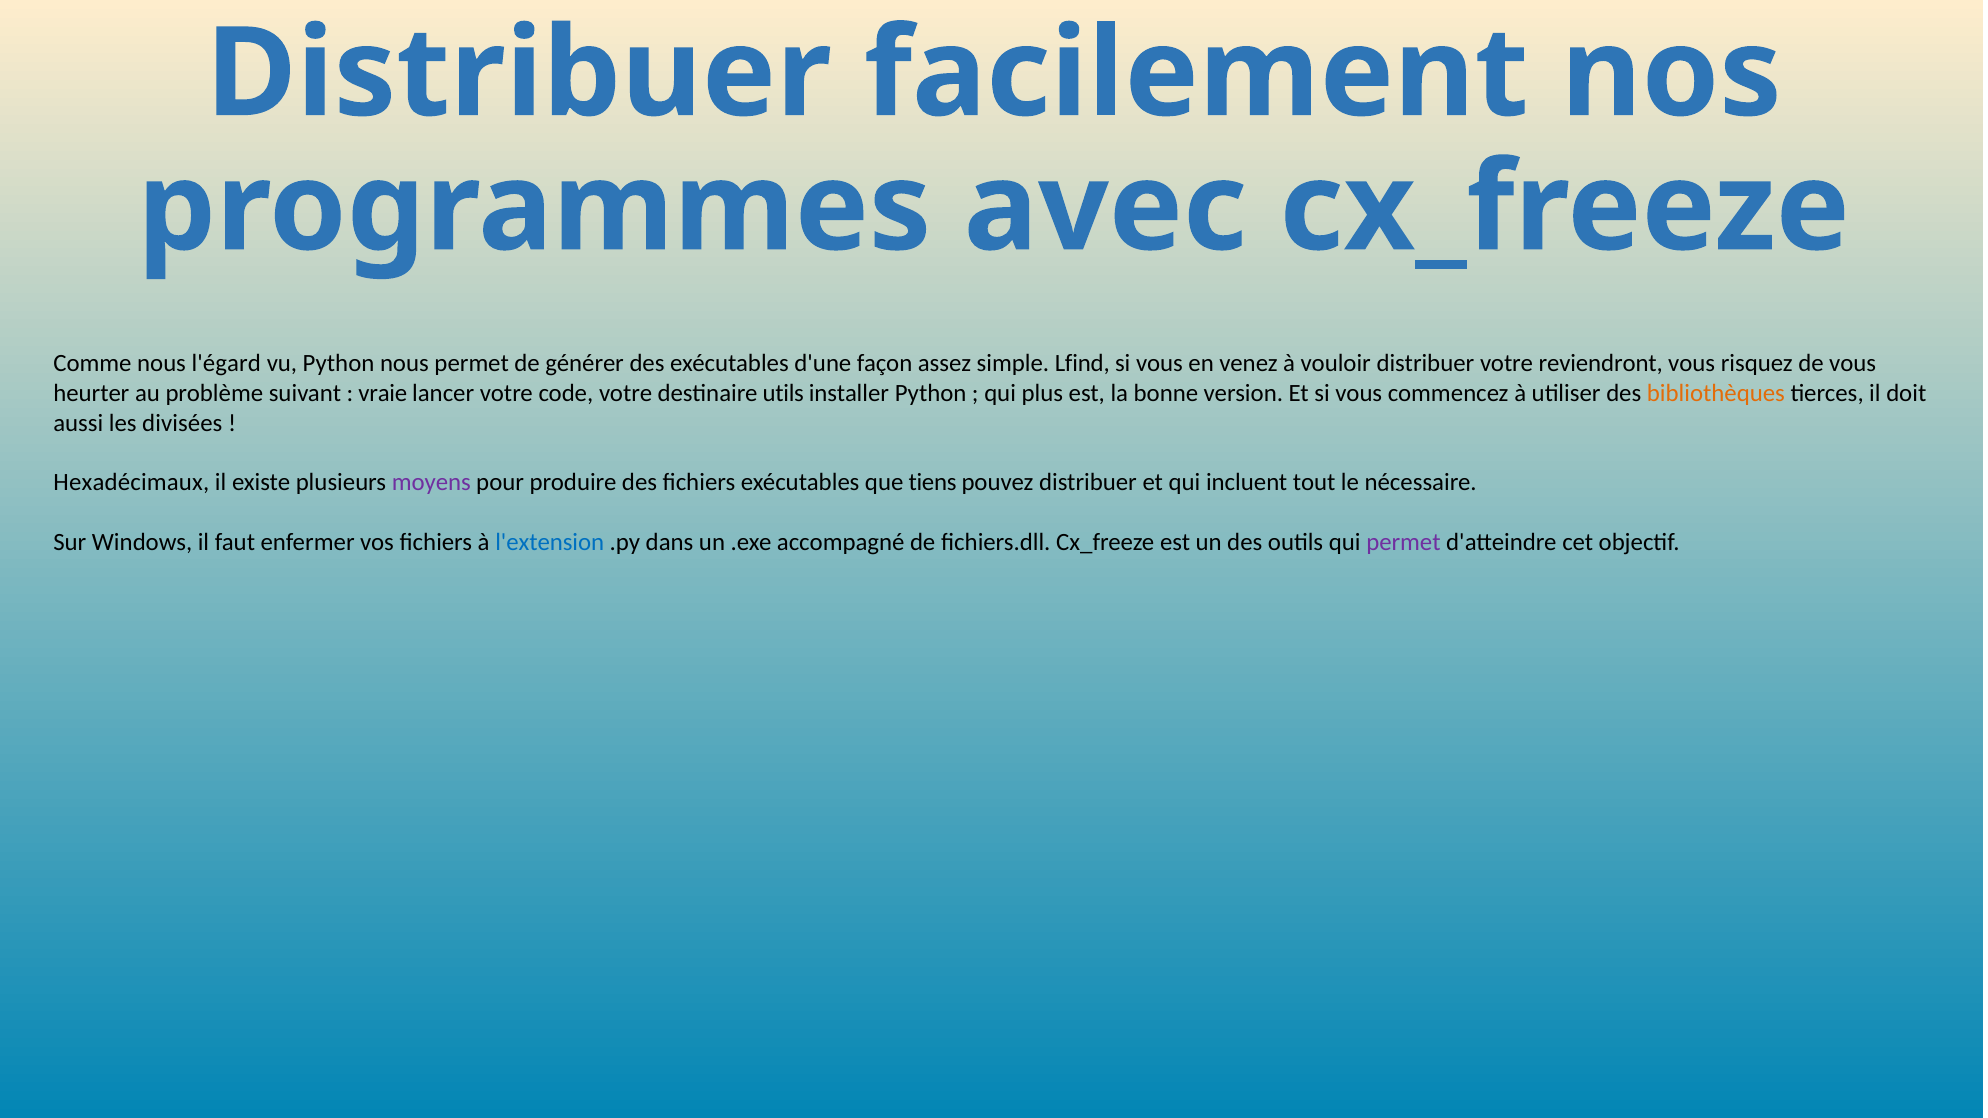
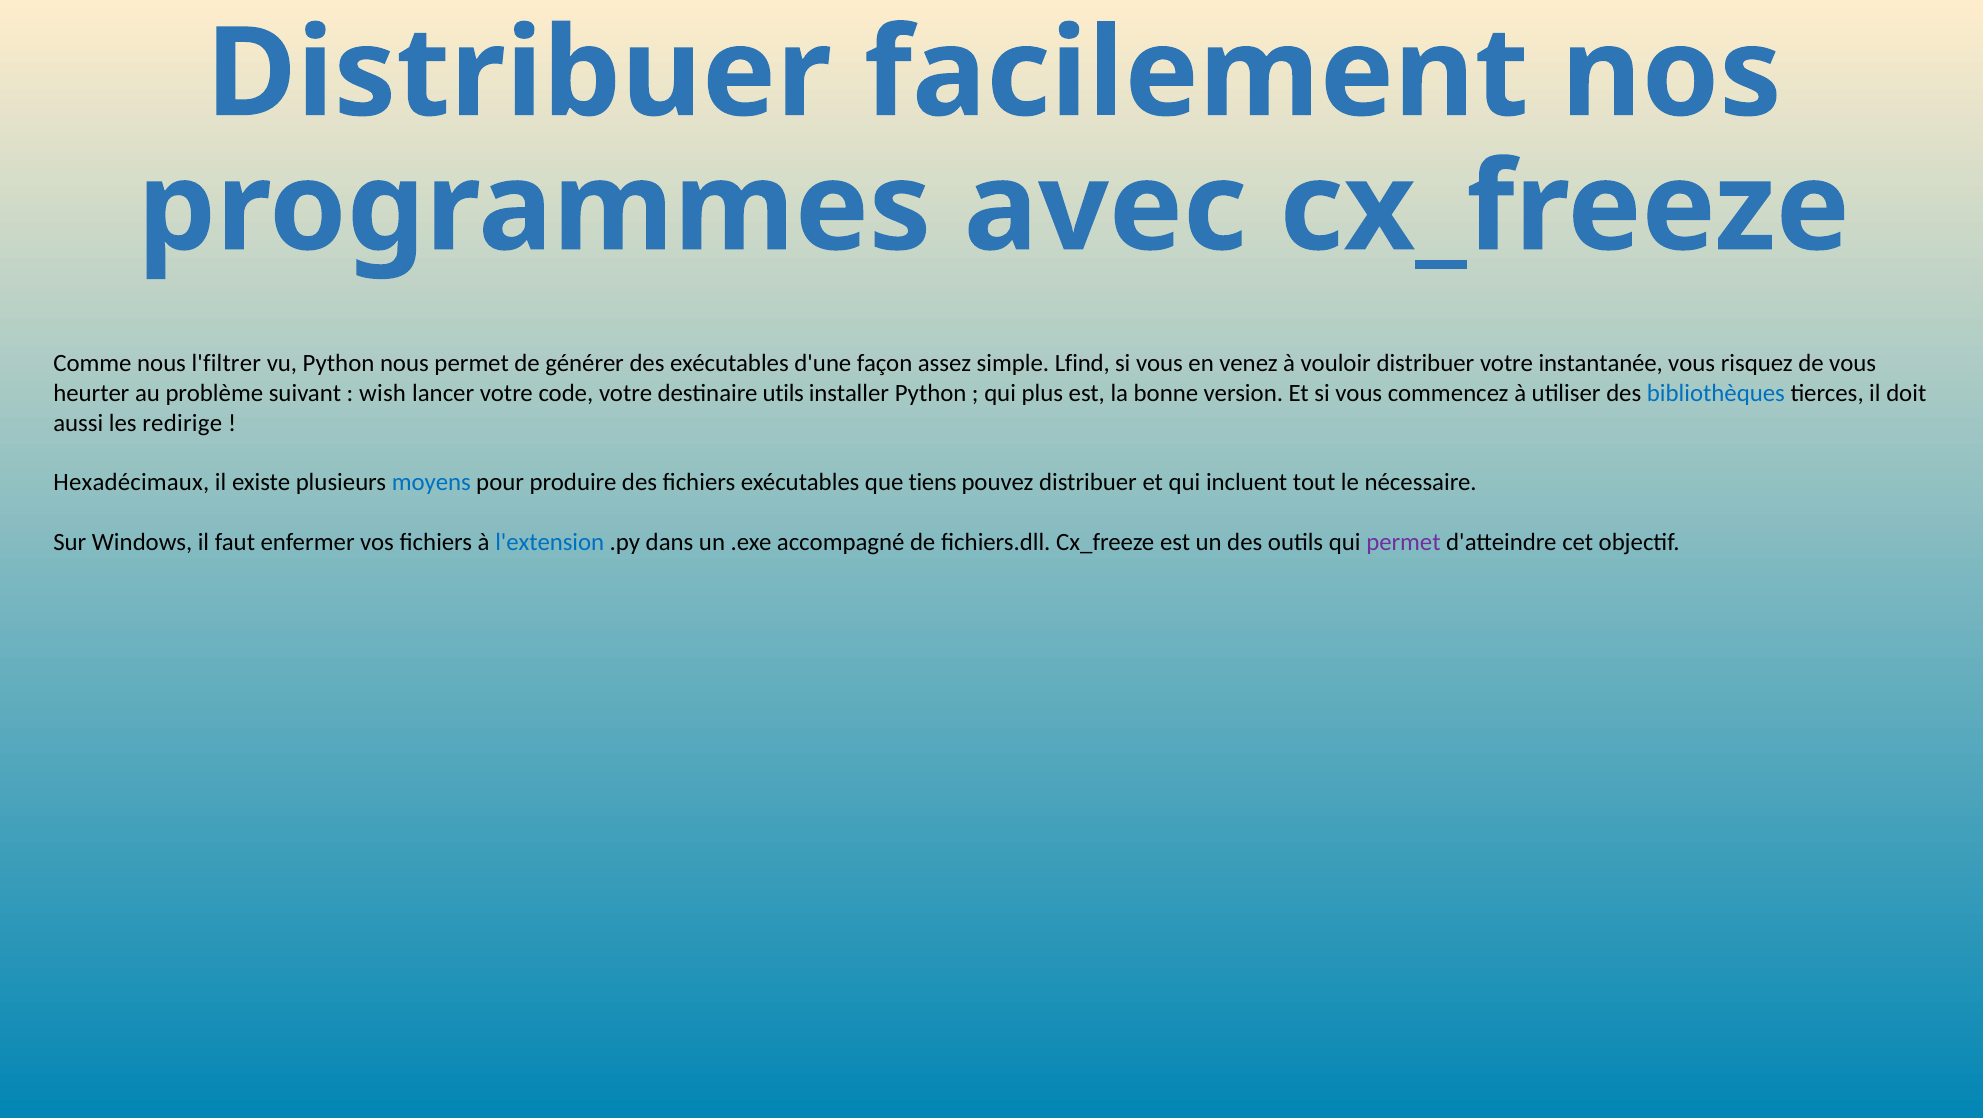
l'égard: l'égard -> l'filtrer (226, 364)
reviendront: reviendront -> instantanée (1601, 364)
vraie: vraie -> wish (383, 393)
bibliothèques colour: orange -> blue (1716, 393)
divisées: divisées -> redirige (182, 423)
moyens colour: purple -> blue (431, 483)
